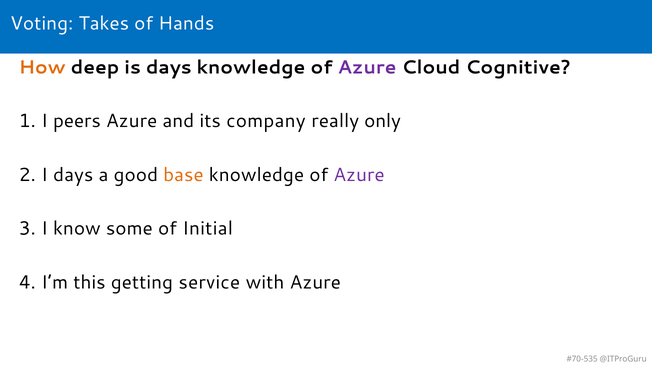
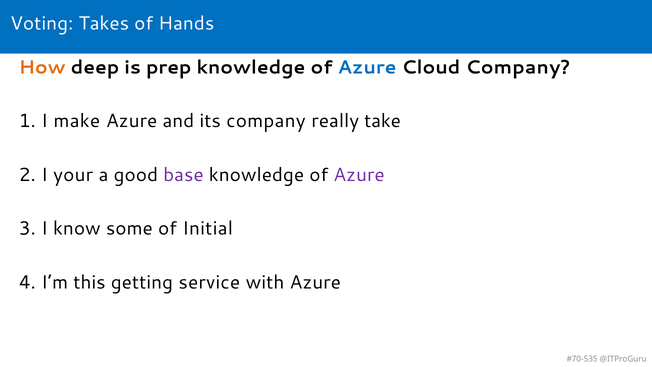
is days: days -> prep (169, 67)
Azure colour: purple -> blue (367, 67)
Cloud Cognitive: Cognitive -> Company (518, 67)
peers: peers -> make (77, 121)
only: only -> take (383, 121)
I days: days -> your (73, 175)
base colour: orange -> purple (183, 175)
